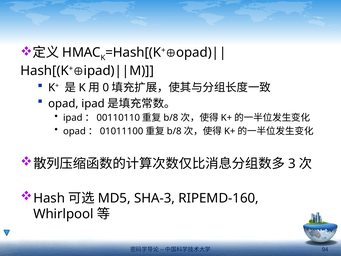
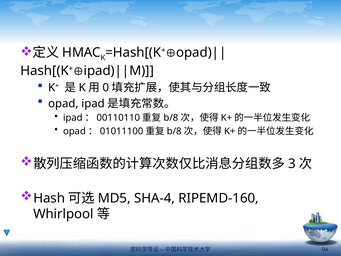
SHA-3: SHA-3 -> SHA-4 (154, 198)
